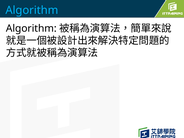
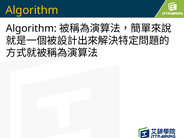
Algorithm colour: light blue -> yellow (32, 10)
